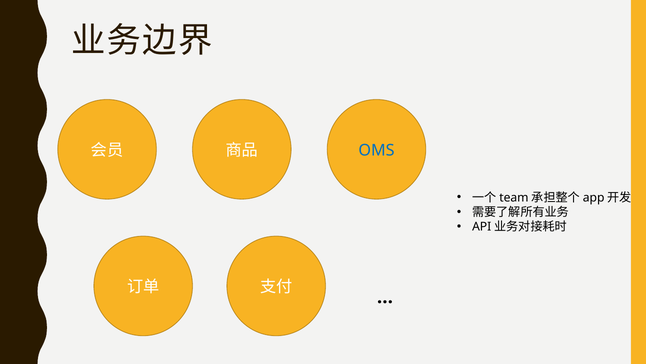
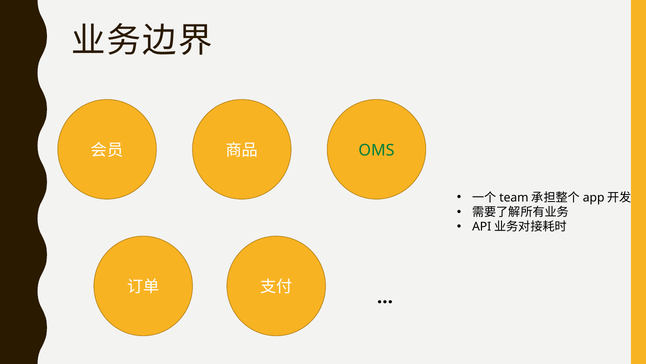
OMS colour: blue -> green (376, 150)
